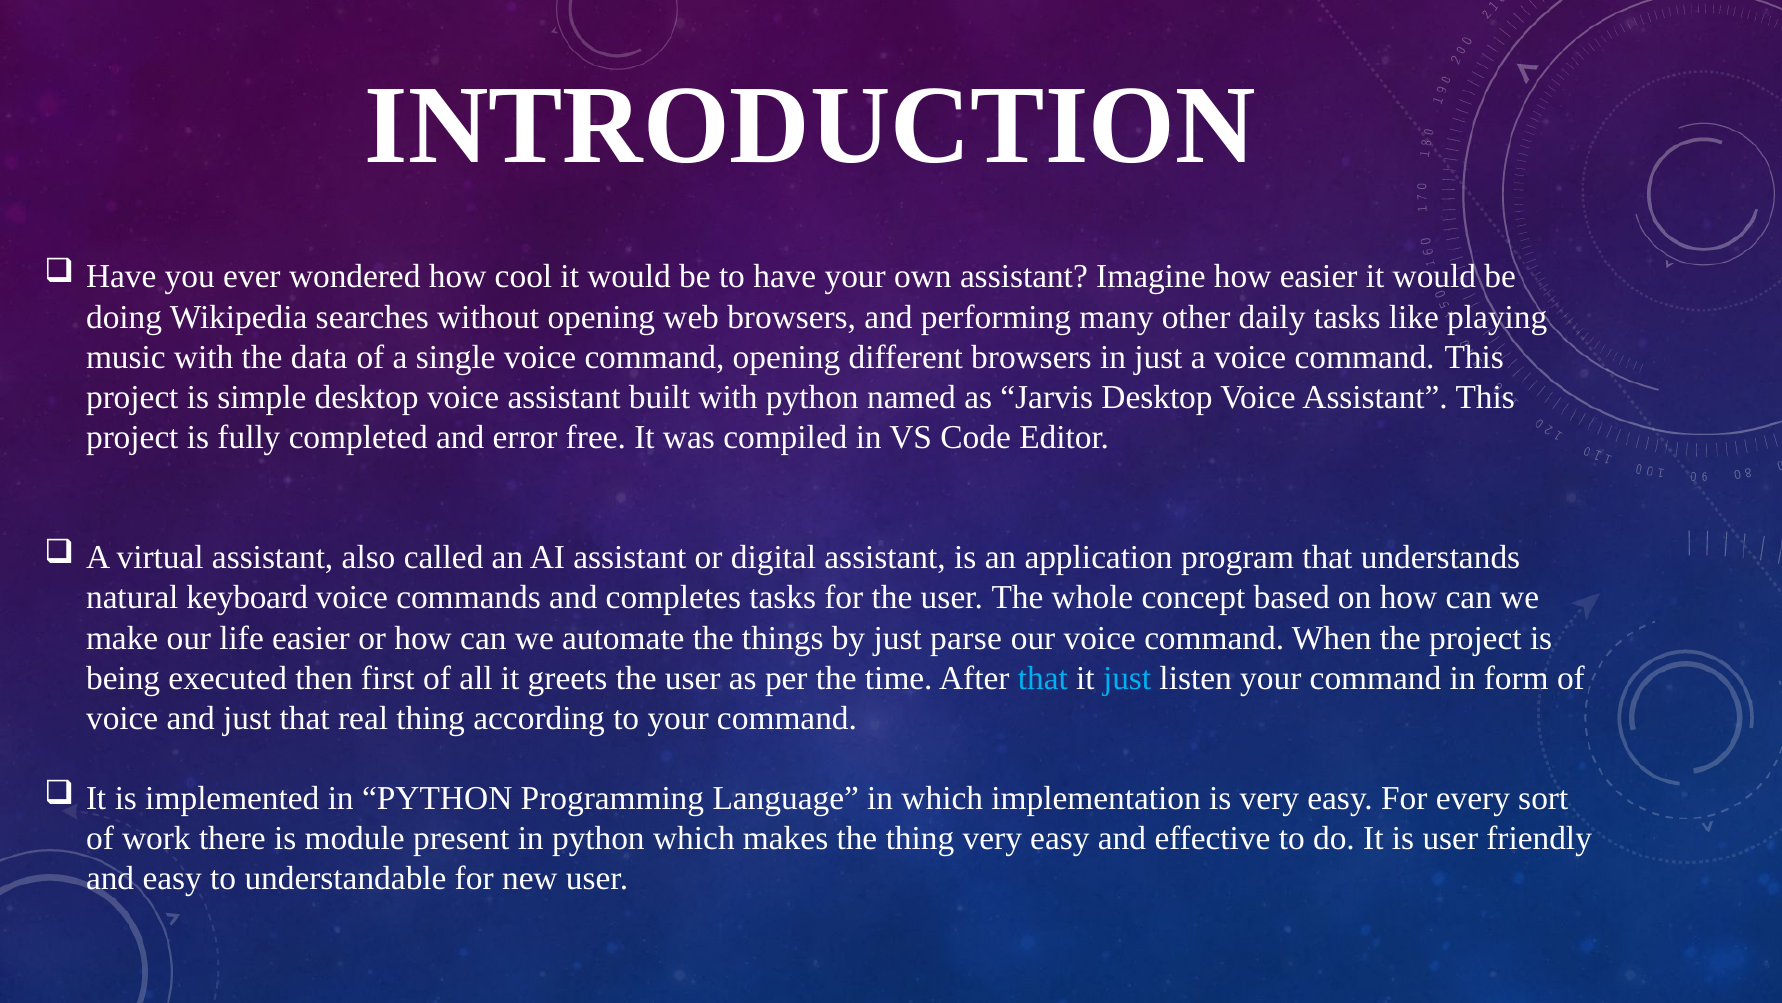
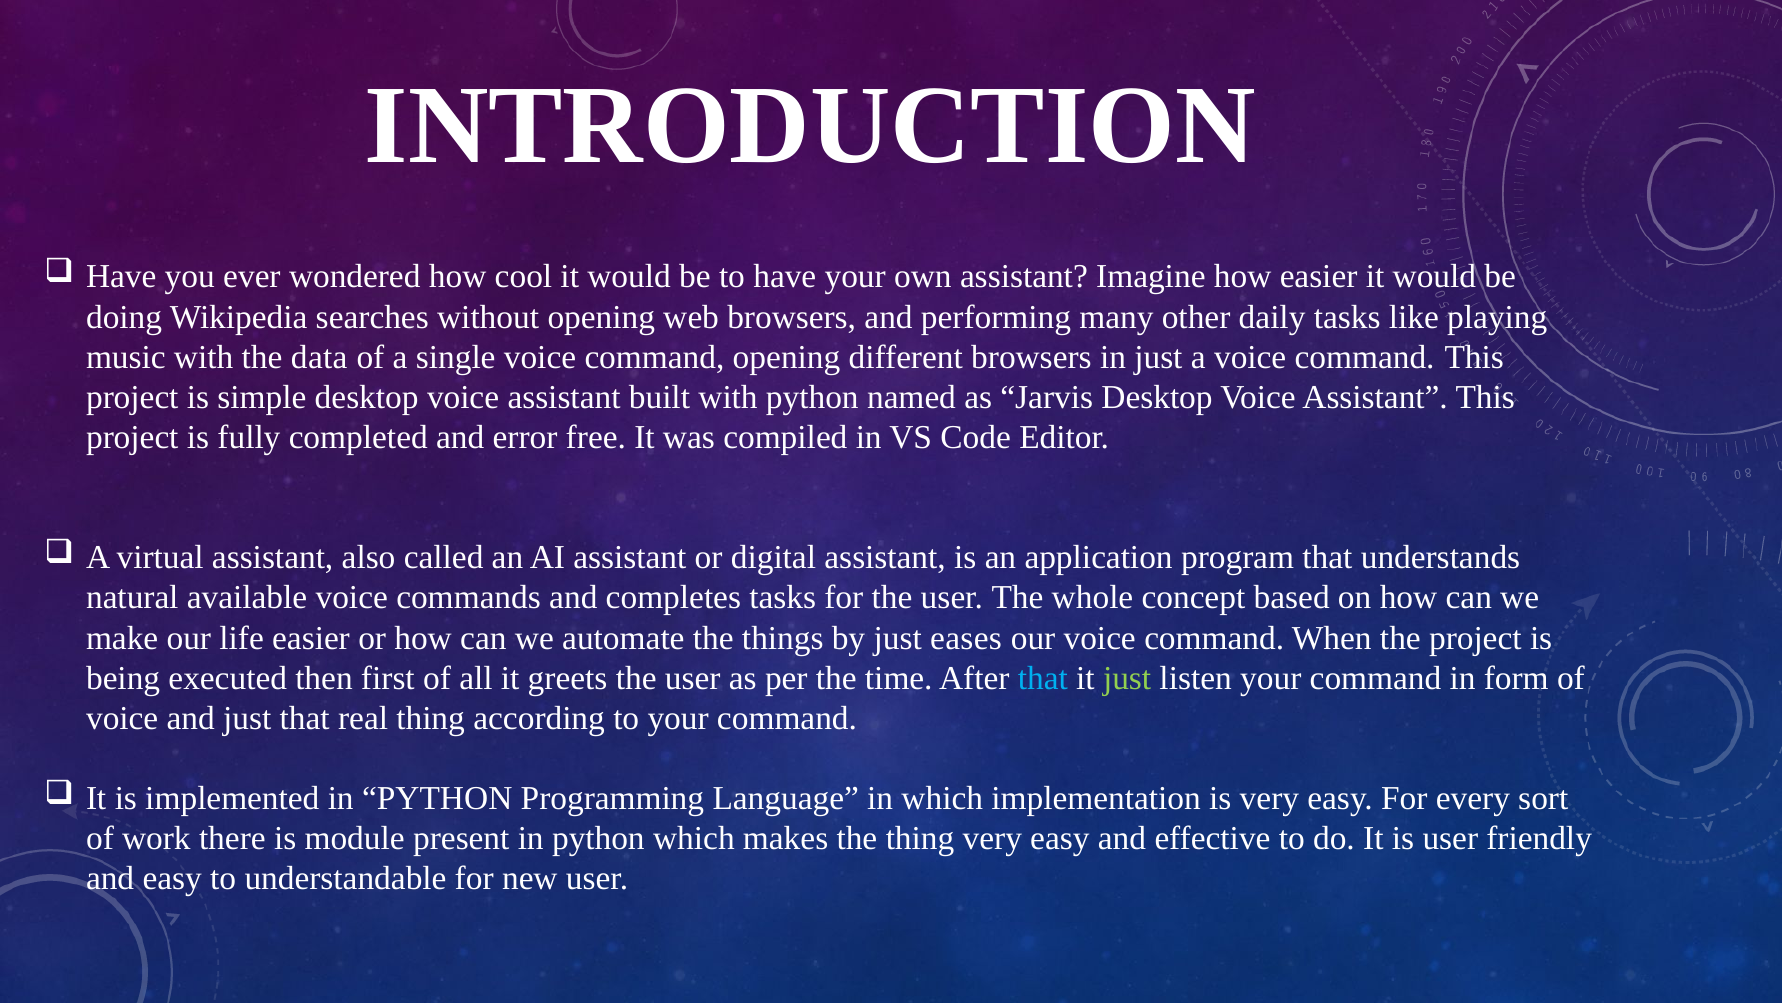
keyboard: keyboard -> available (247, 597)
parse: parse -> eases (966, 638)
just colour: light blue -> light green (1127, 678)
